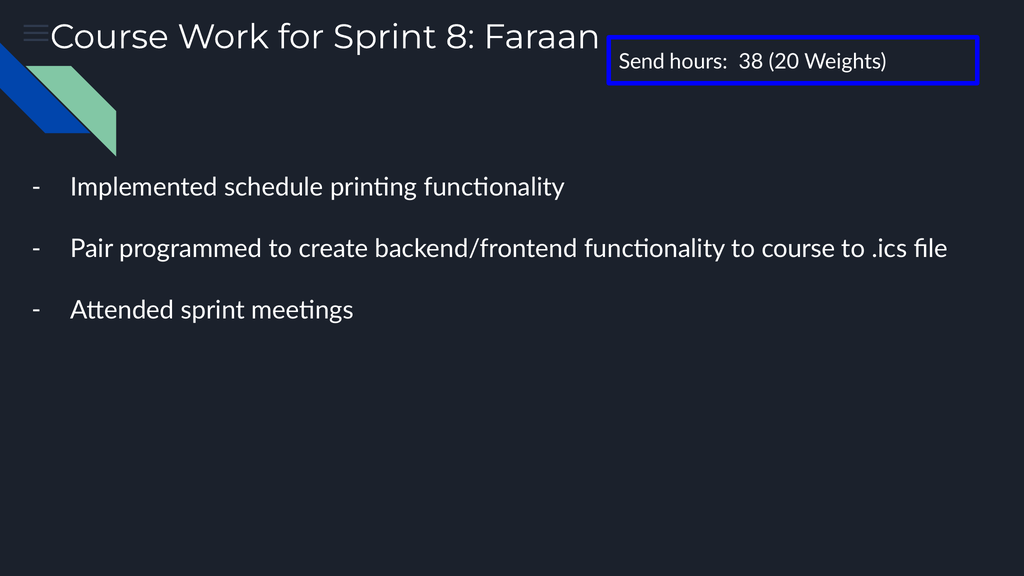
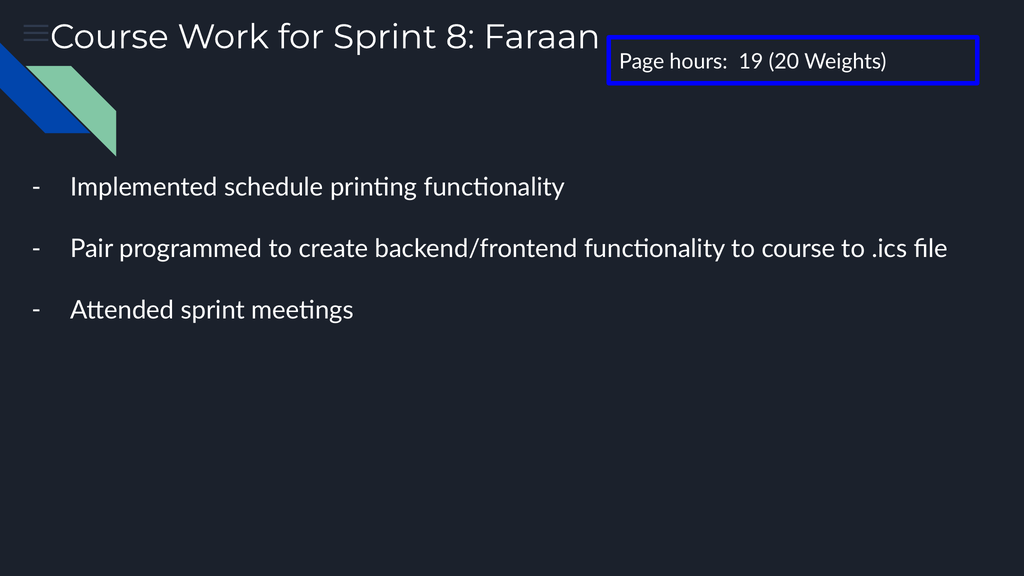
Send: Send -> Page (642, 62)
38: 38 -> 19 (751, 62)
